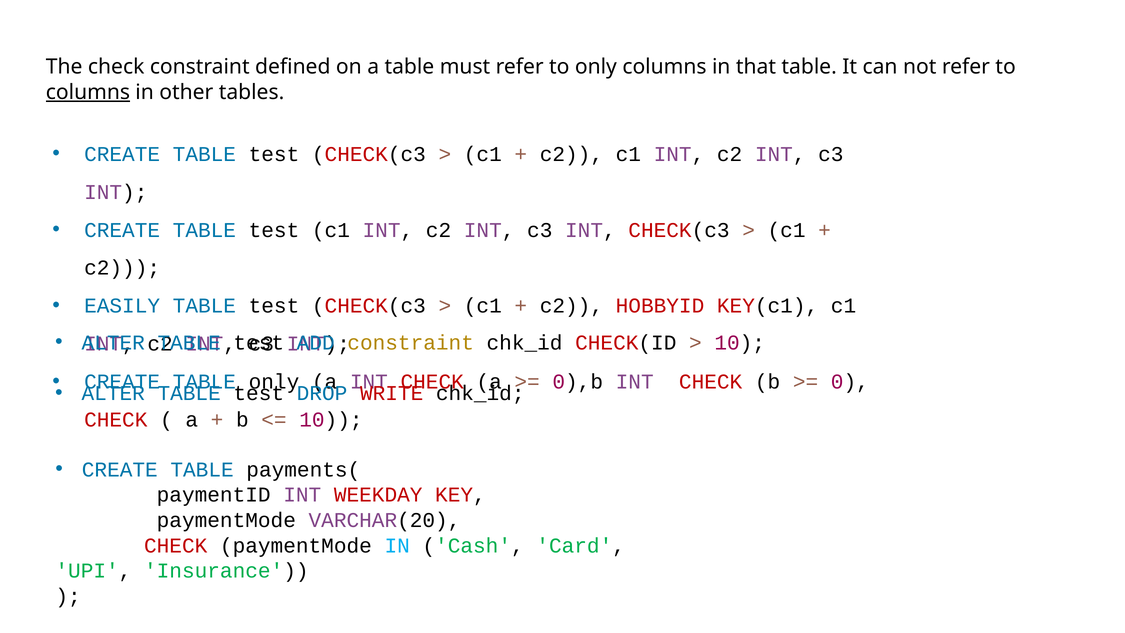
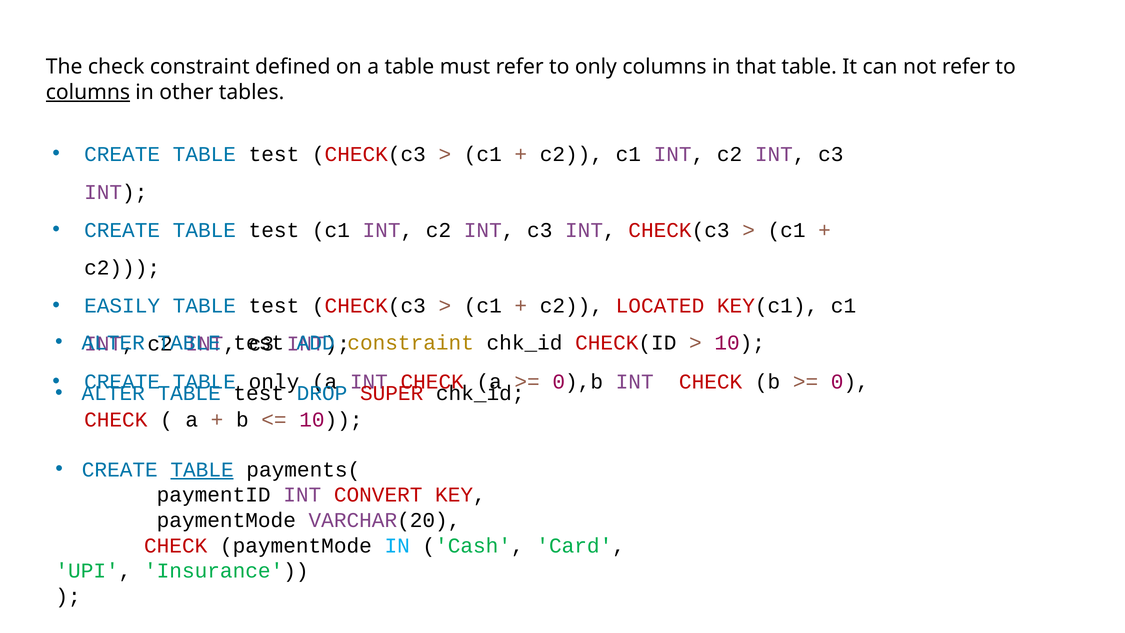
HOBBYID: HOBBYID -> LOCATED (660, 306)
WRITE: WRITE -> SUPER (392, 393)
TABLE underline: none -> present (202, 470)
WEEKDAY: WEEKDAY -> CONVERT (378, 495)
